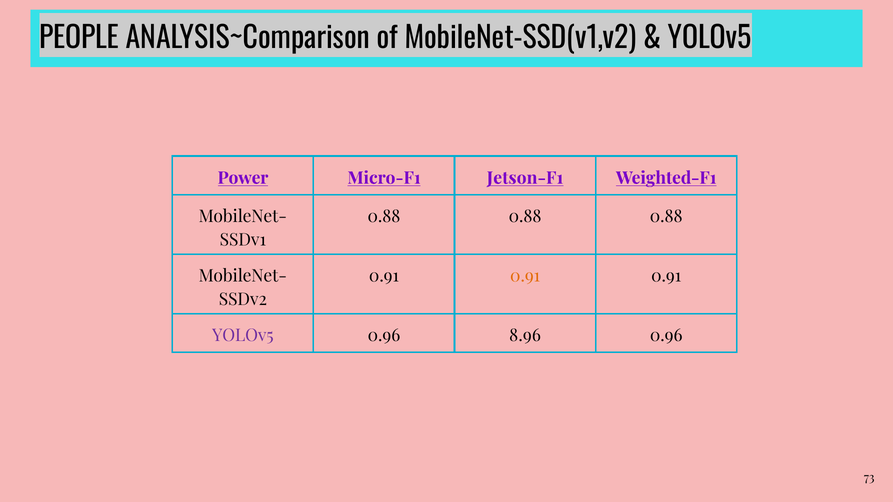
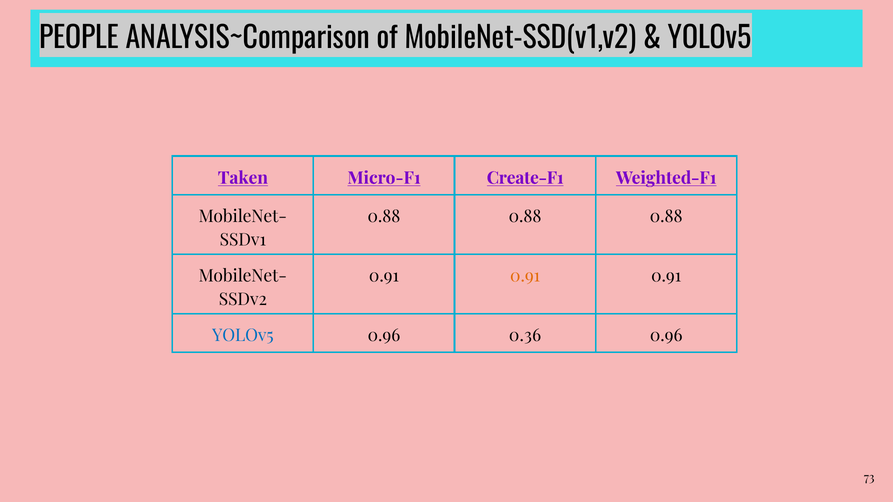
Power: Power -> Taken (243, 178)
Jetson-F1: Jetson-F1 -> Create-F1 (525, 178)
YOLOv5 colour: purple -> blue (243, 336)
8.96: 8.96 -> 0.36 (525, 336)
